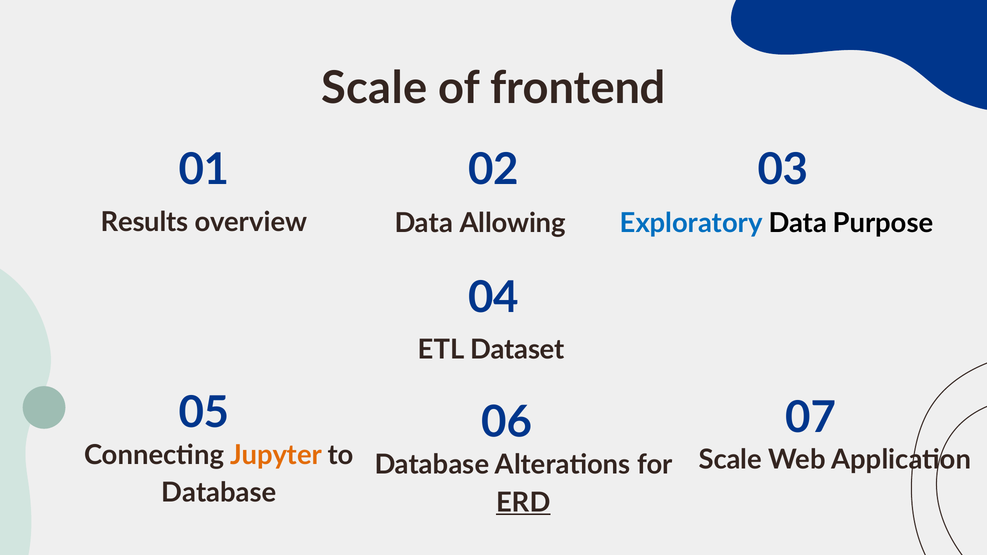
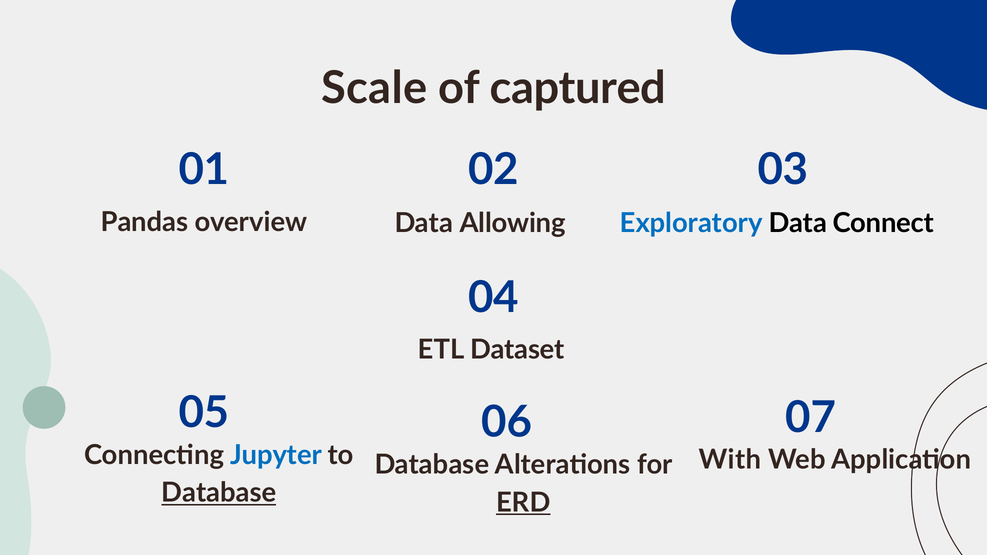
frontend: frontend -> captured (578, 88)
Results: Results -> Pandas (144, 222)
Purpose: Purpose -> Connect (883, 223)
Jupyter colour: orange -> blue (276, 455)
Scale: Scale -> With (730, 460)
Database underline: none -> present (219, 493)
